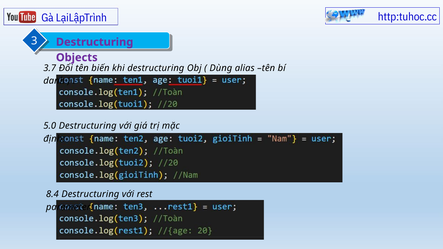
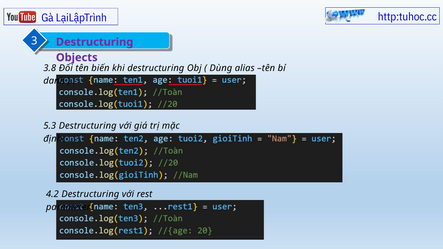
3.7: 3.7 -> 3.8 (50, 68)
5.0: 5.0 -> 5.3 (50, 126)
8.4: 8.4 -> 4.2 (52, 194)
